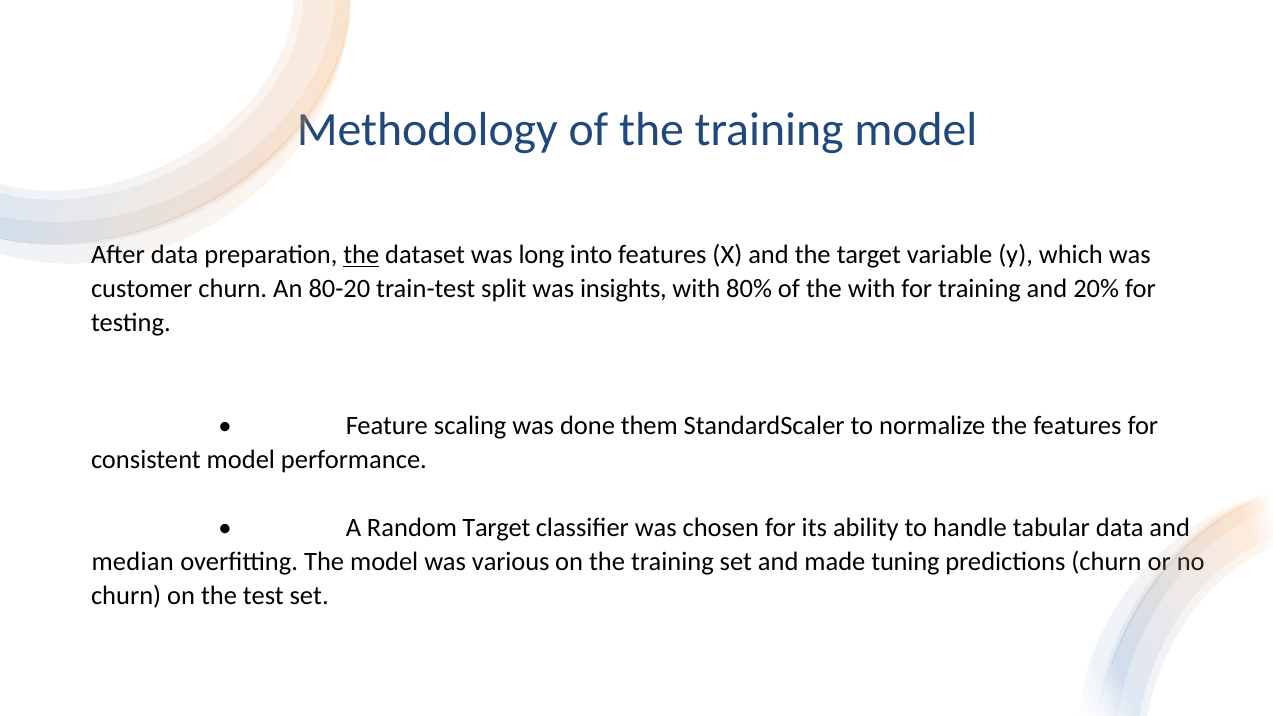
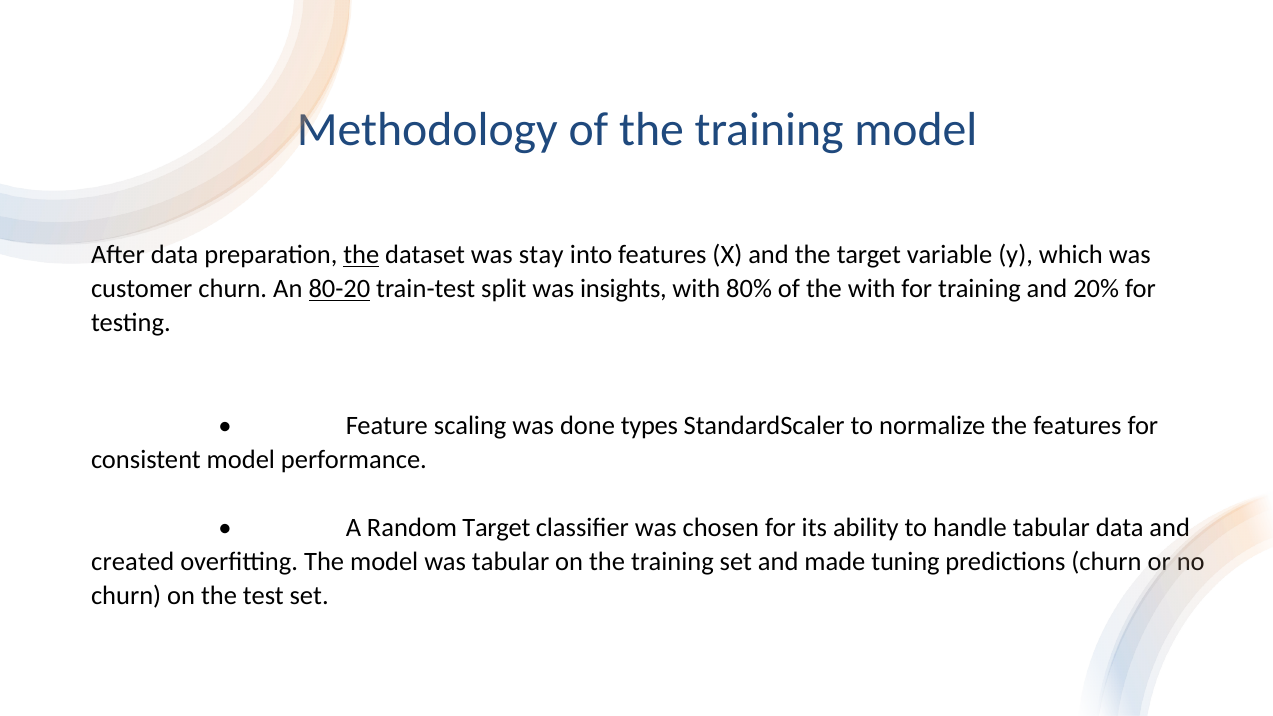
long: long -> stay (541, 255)
80-20 underline: none -> present (339, 289)
them: them -> types (649, 425)
median: median -> created (133, 561)
was various: various -> tabular (511, 561)
